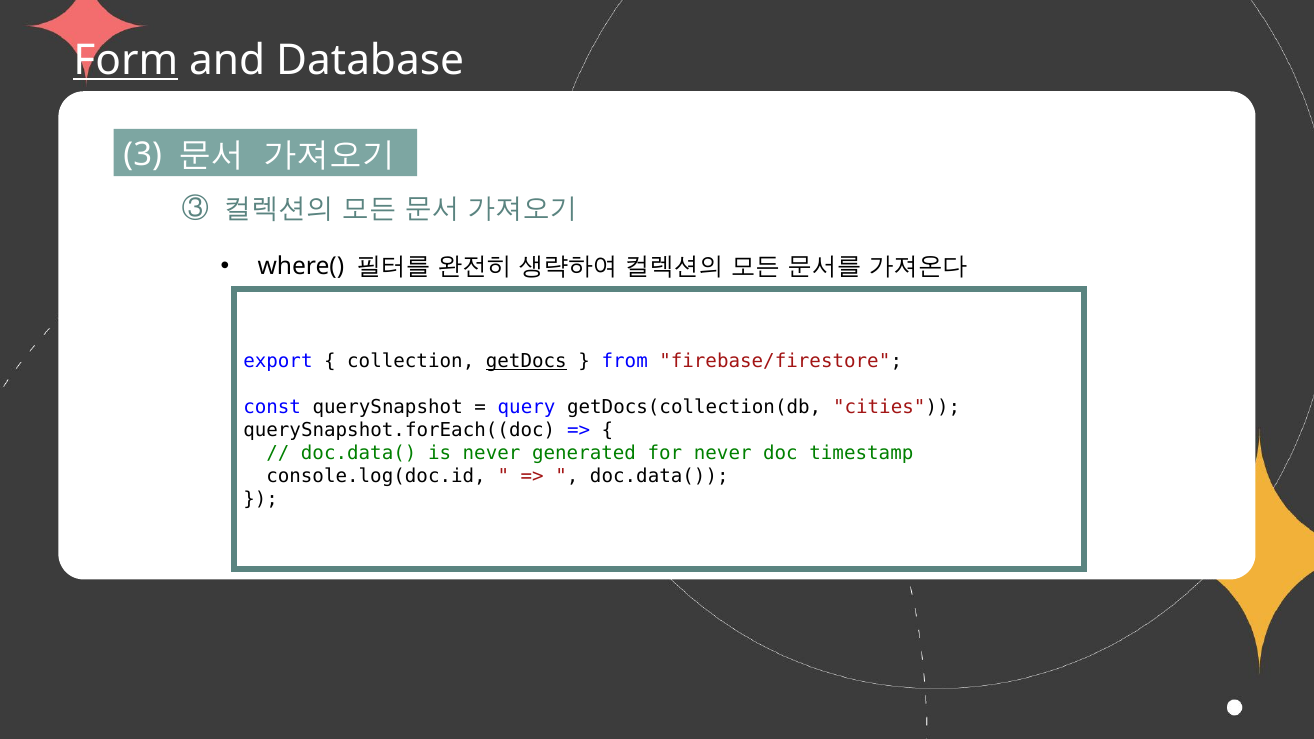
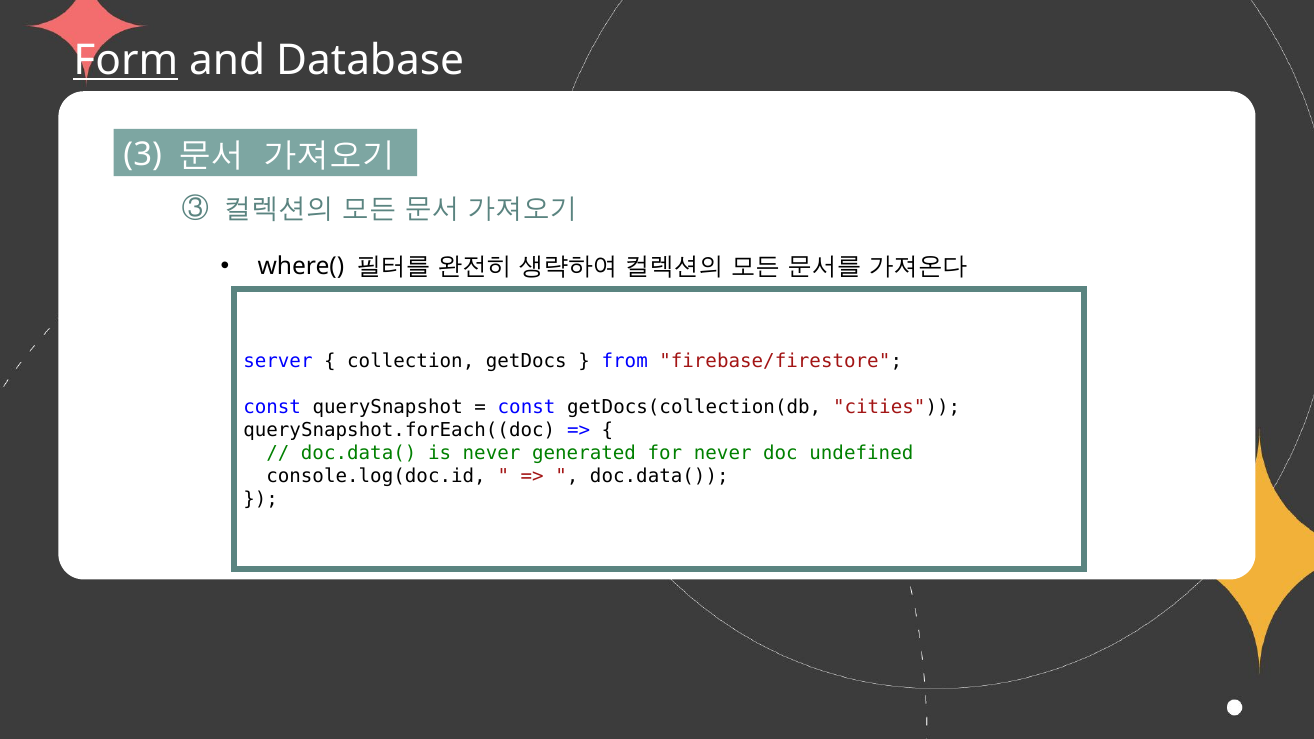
export: export -> server (278, 361)
getDocs underline: present -> none (526, 361)
query: query -> const (527, 407)
timestamp: timestamp -> undefined (861, 453)
